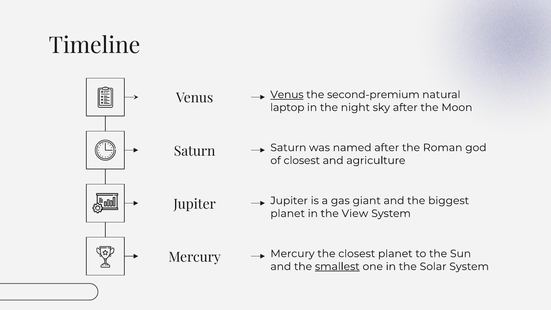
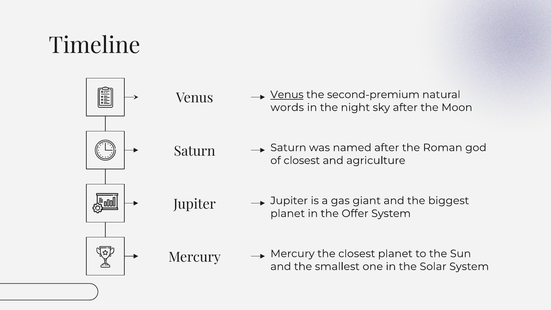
laptop: laptop -> words (287, 107)
View: View -> Offer (355, 213)
smallest underline: present -> none (337, 266)
